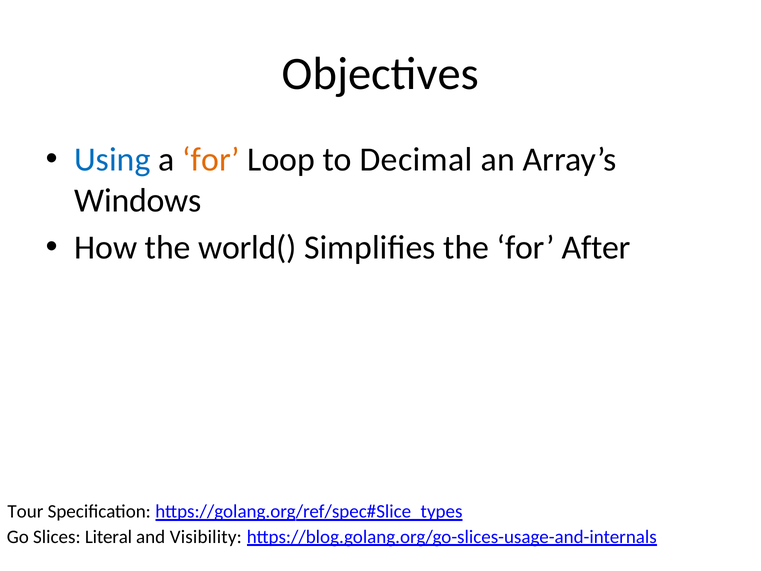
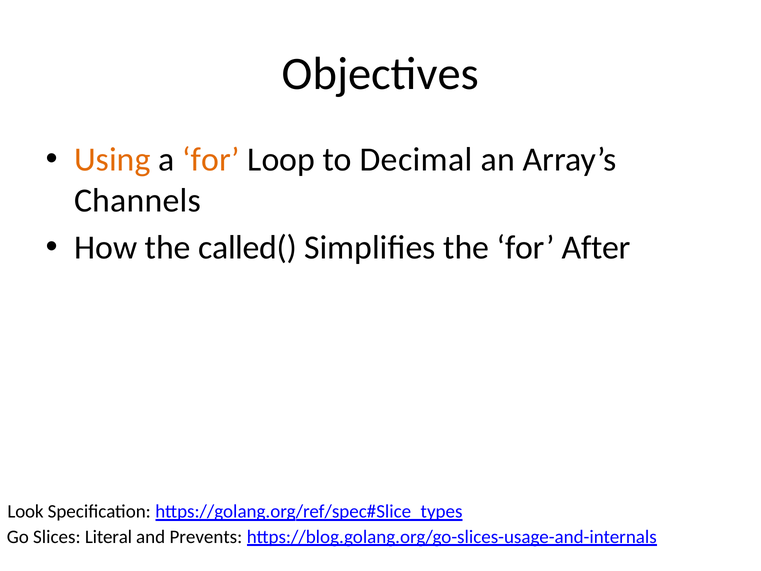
Using colour: blue -> orange (112, 160)
Windows: Windows -> Channels (138, 200)
world(: world( -> called( (248, 248)
Tour: Tour -> Look (26, 511)
Visibility: Visibility -> Prevents (206, 537)
